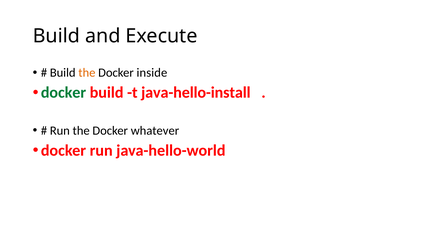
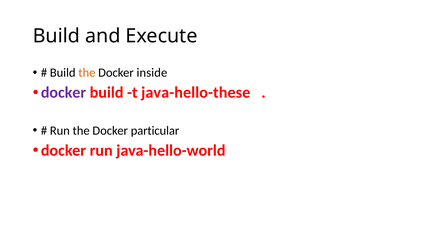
docker colour: green -> purple (63, 93)
java-hello-install: java-hello-install -> java-hello-these (196, 93)
whatever: whatever -> particular (155, 131)
